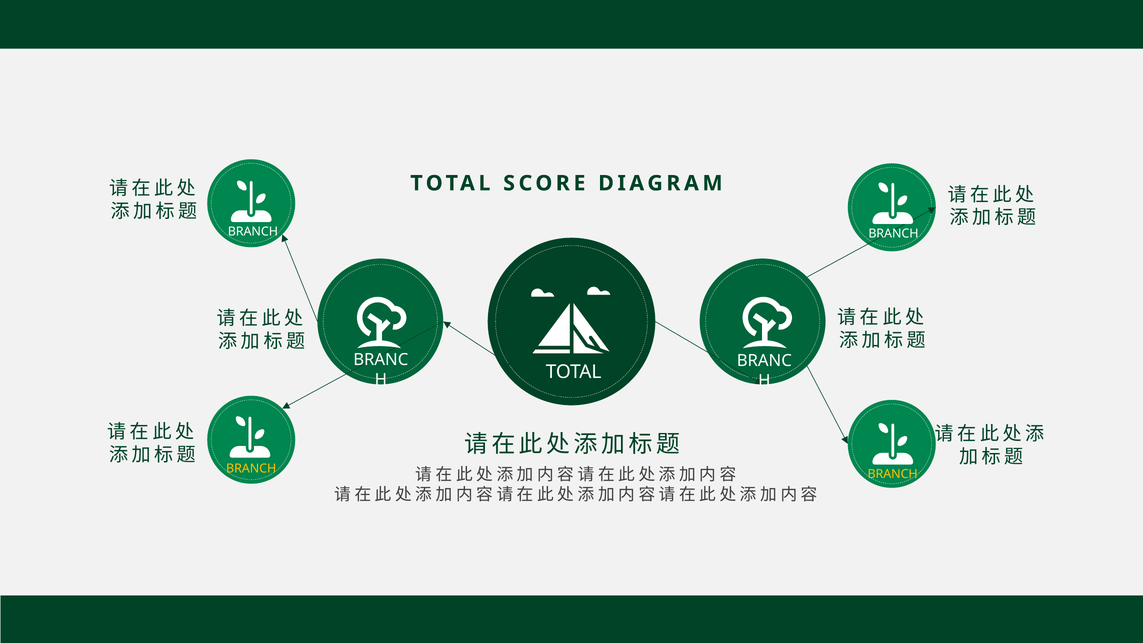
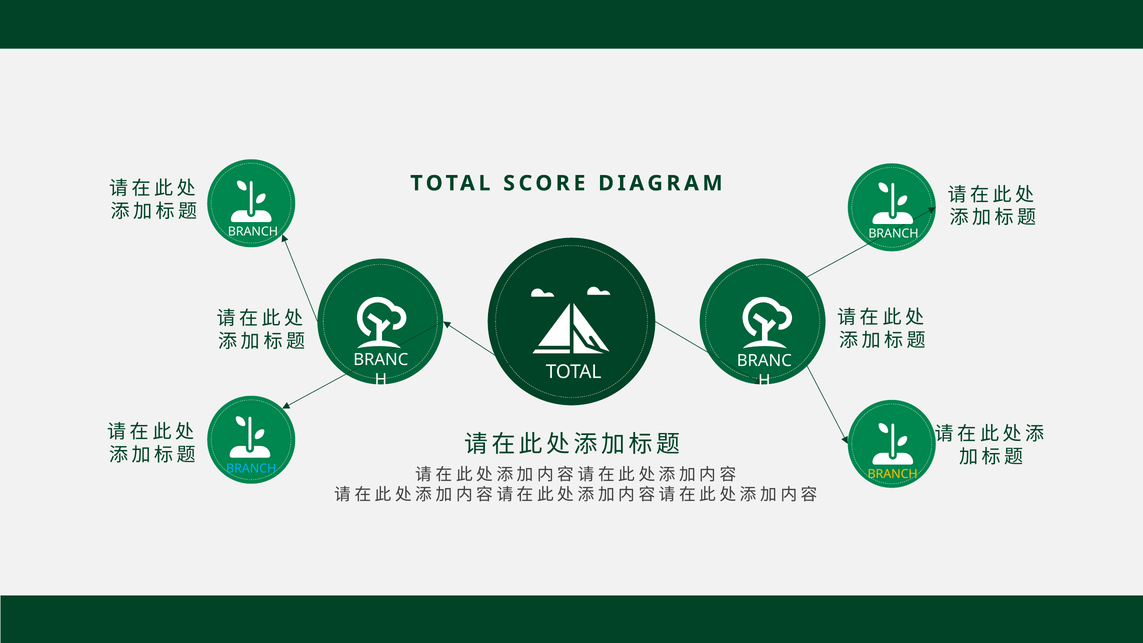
BRANCH colour: yellow -> light blue (251, 468)
